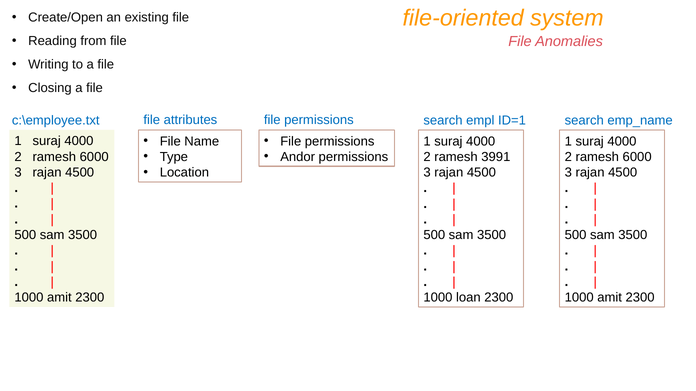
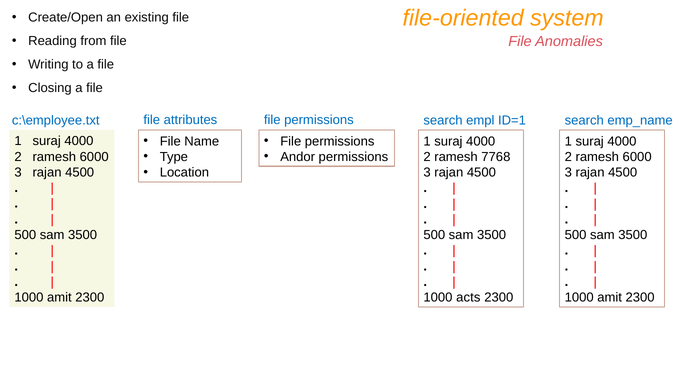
3991: 3991 -> 7768 (496, 157)
loan: loan -> acts (468, 298)
